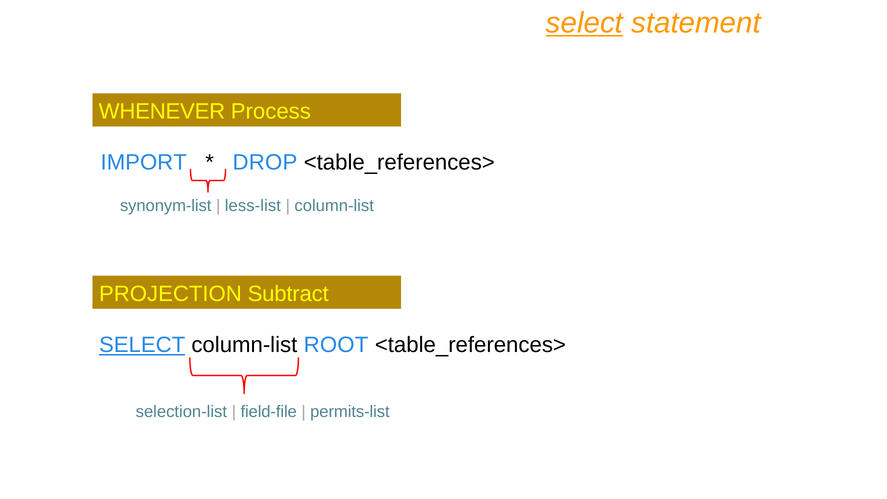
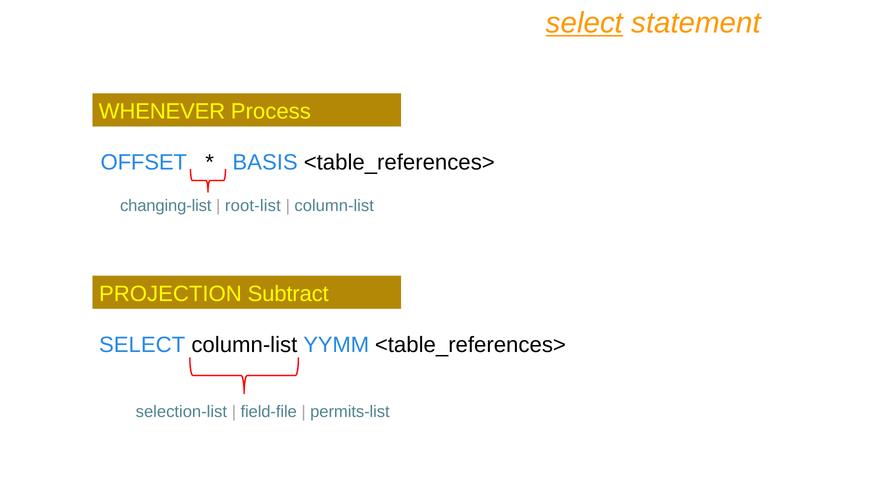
IMPORT: IMPORT -> OFFSET (144, 163)
DROP: DROP -> BASIS (265, 163)
synonym-list: synonym-list -> changing-list (166, 206)
less-list: less-list -> root-list (253, 206)
SELECT underline: present -> none (142, 345)
ROOT: ROOT -> YYMM (336, 345)
